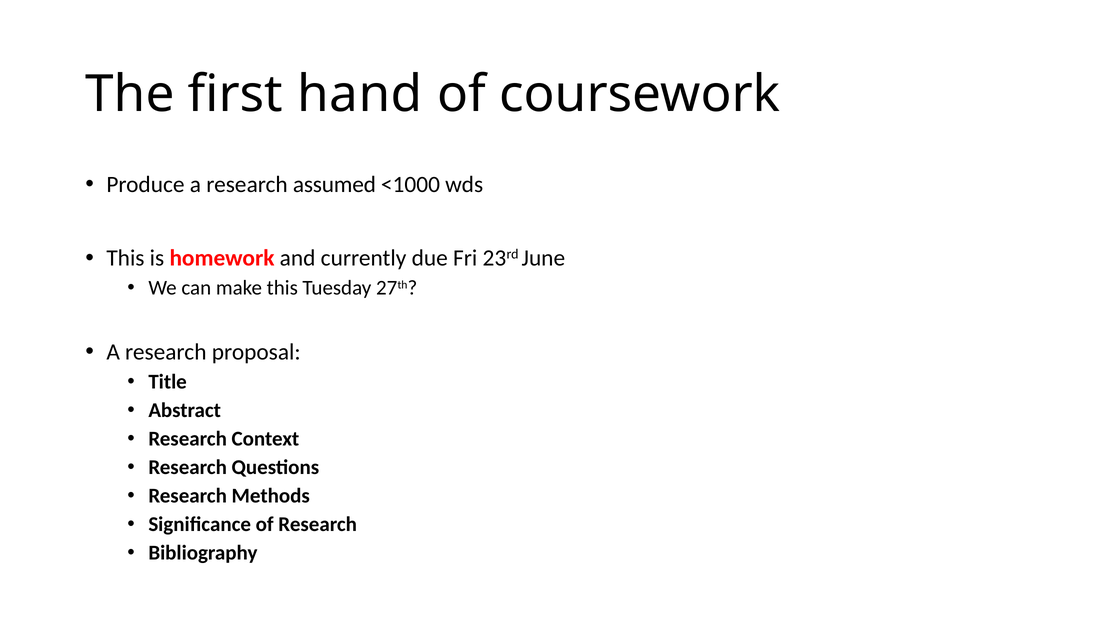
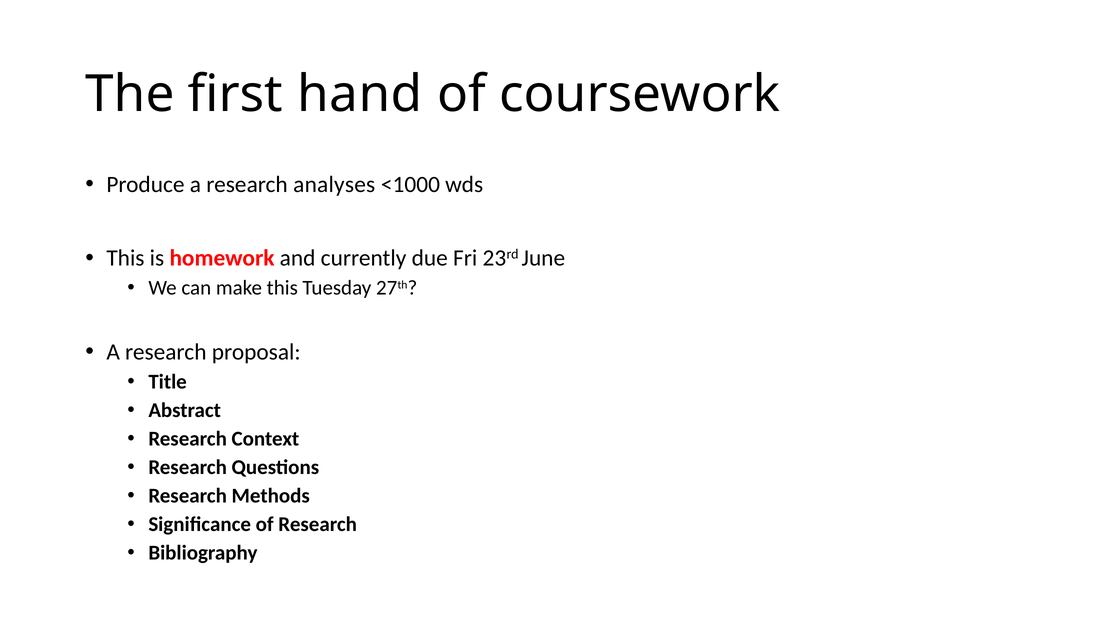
assumed: assumed -> analyses (334, 184)
